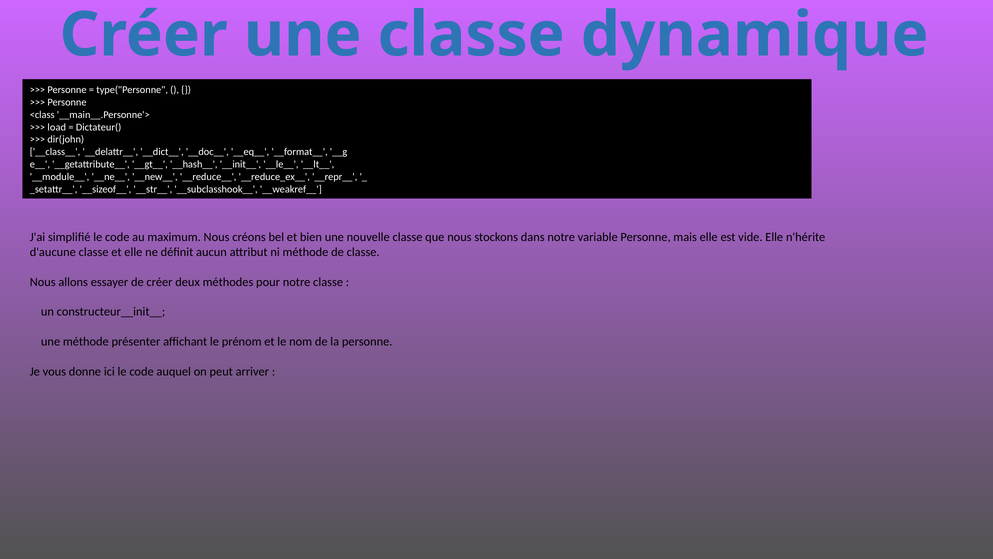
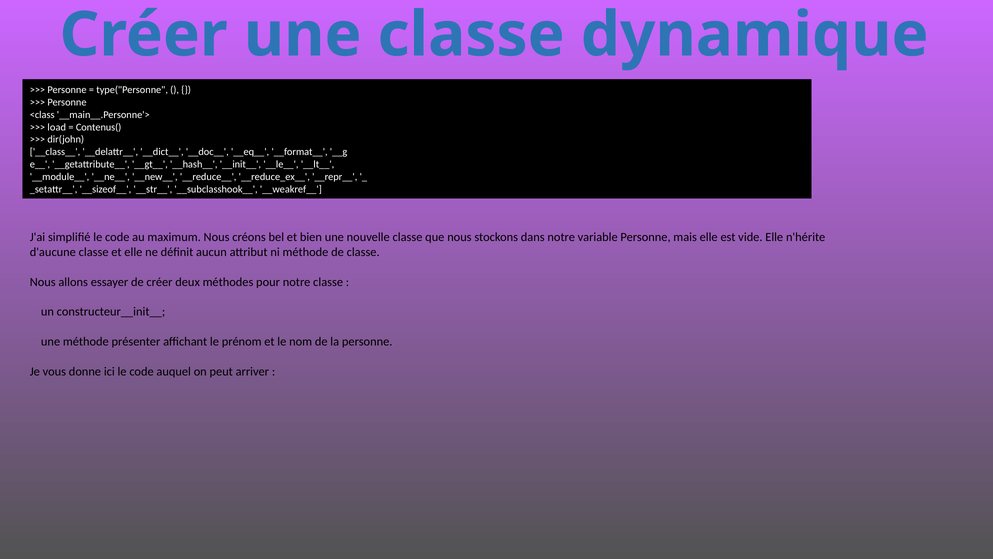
Dictateur(: Dictateur( -> Contenus( (99, 127)
